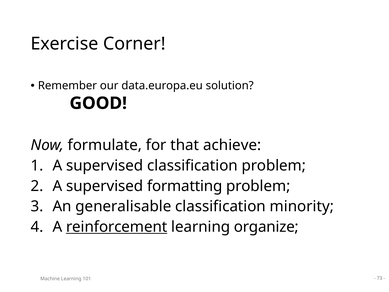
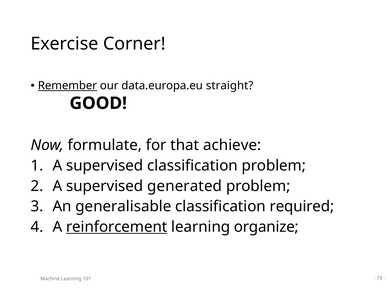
Remember underline: none -> present (67, 86)
solution: solution -> straight (230, 86)
formatting: formatting -> generated (185, 186)
minority: minority -> required (302, 206)
